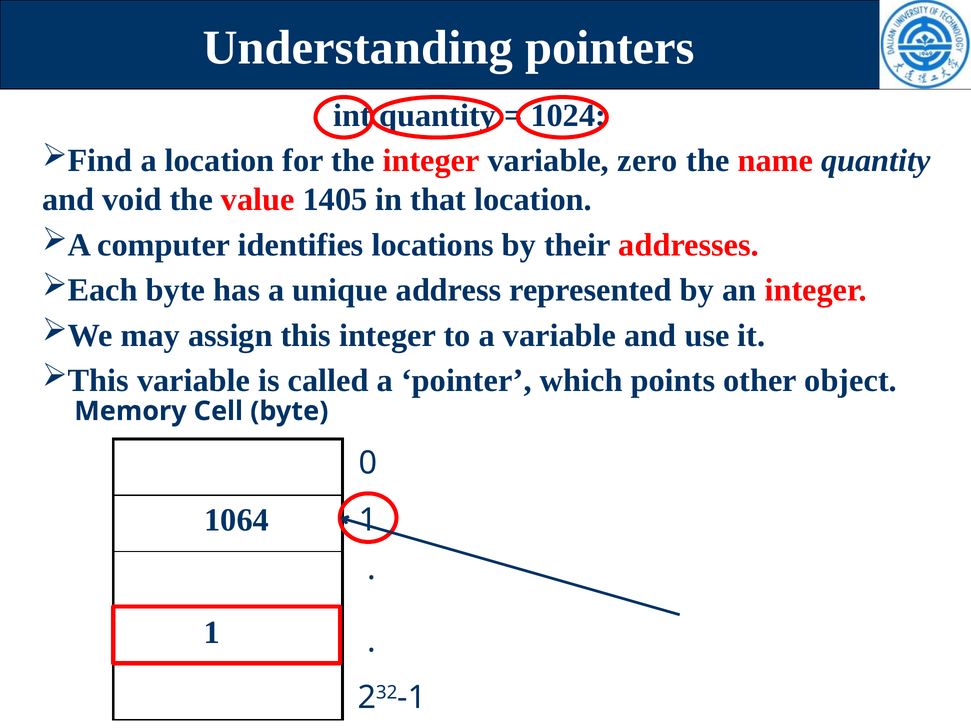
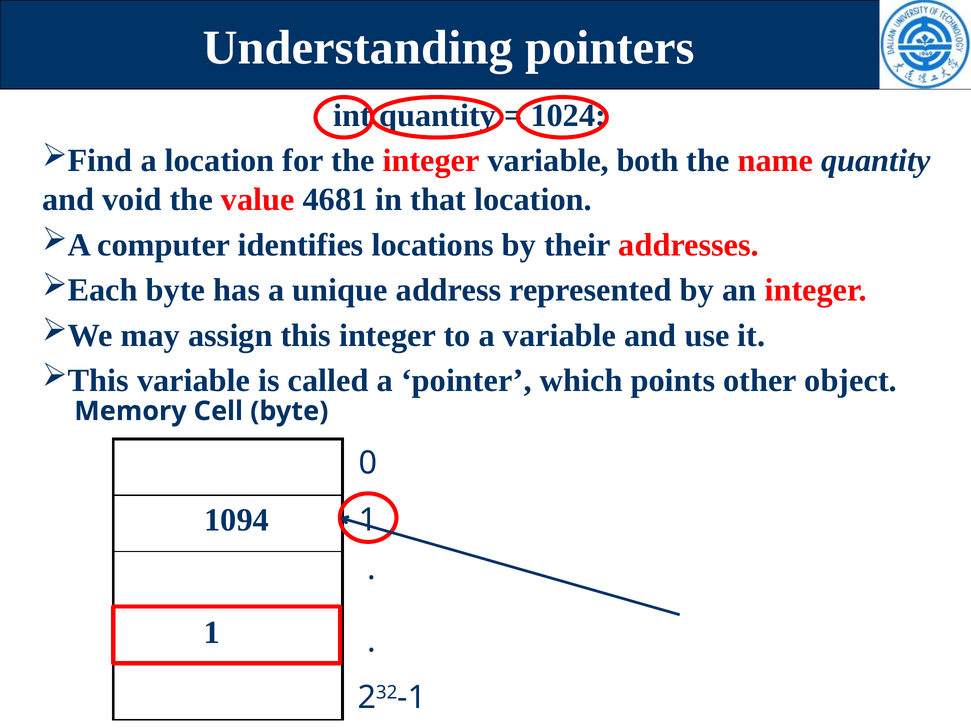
zero: zero -> both (648, 161)
1405: 1405 -> 4681 (335, 200)
1064: 1064 -> 1094 (237, 520)
